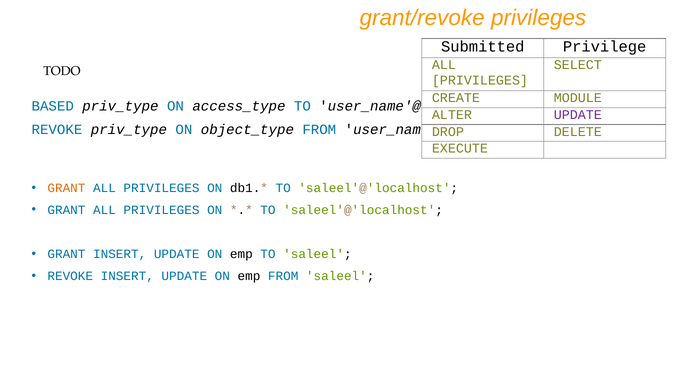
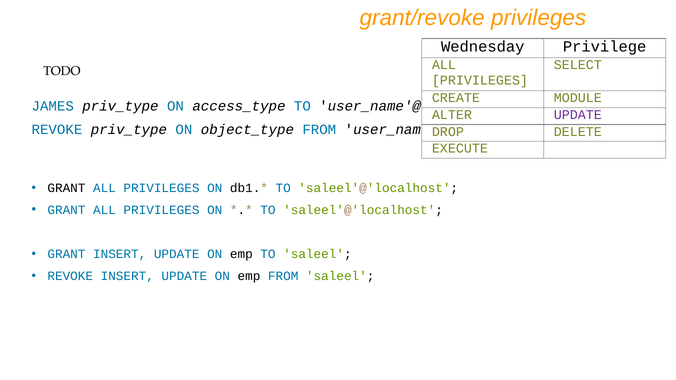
Submitted: Submitted -> Wednesday (483, 47)
BASED: BASED -> JAMES (53, 106)
GRANT colour: orange -> black (66, 188)
